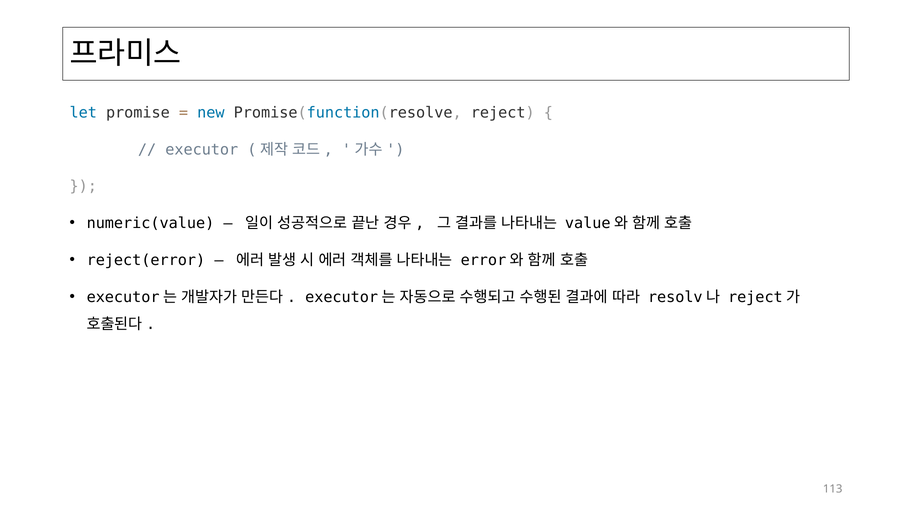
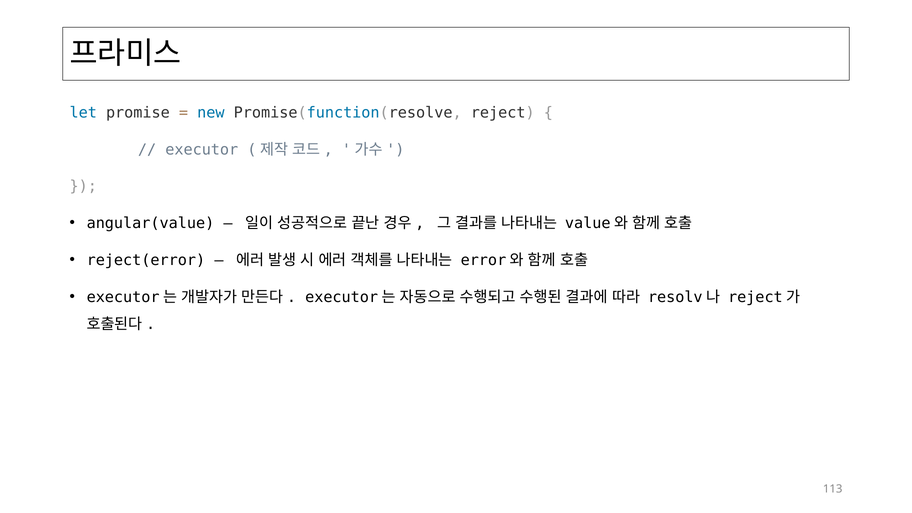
numeric(value: numeric(value -> angular(value (150, 223)
